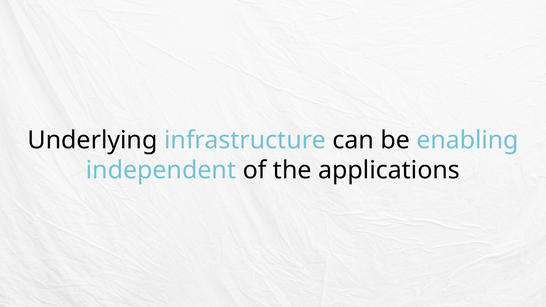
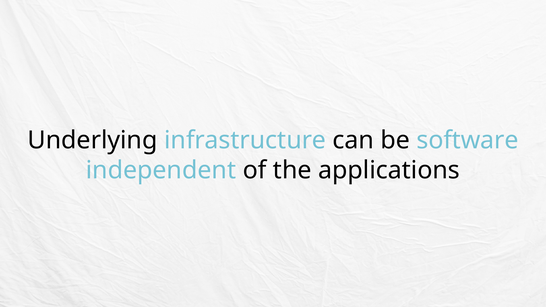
enabling: enabling -> software (468, 140)
